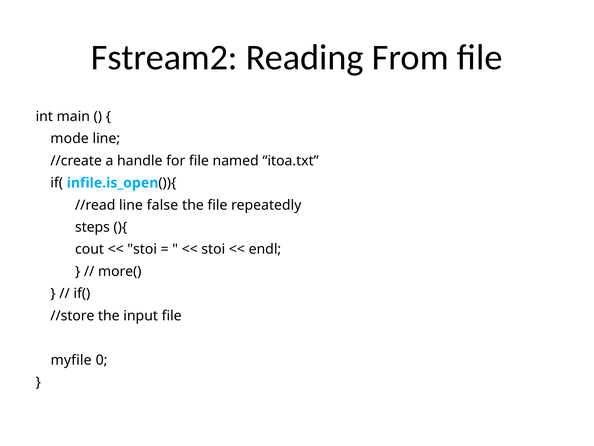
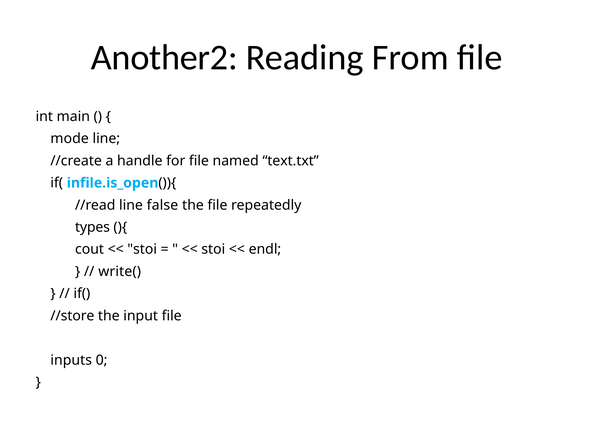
Fstream2: Fstream2 -> Another2 (164, 58)
itoa.txt: itoa.txt -> text.txt (291, 161)
steps: steps -> types (92, 227)
more(: more( -> write( (120, 271)
myfile: myfile -> inputs (71, 360)
